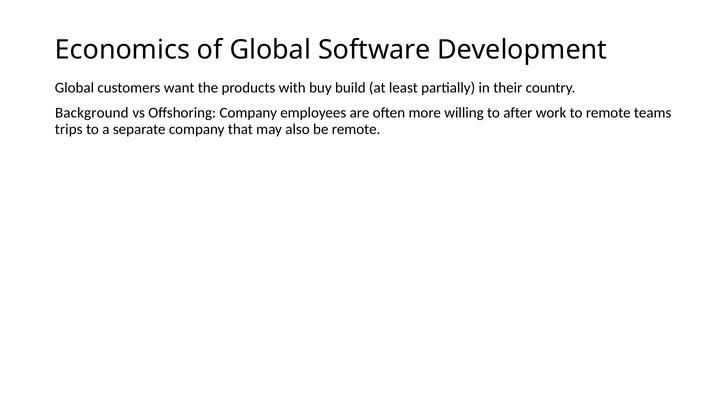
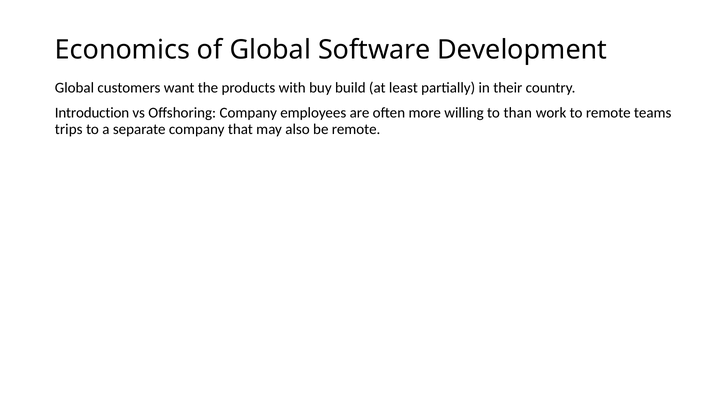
Background: Background -> Introduction (92, 113)
after: after -> than (518, 113)
